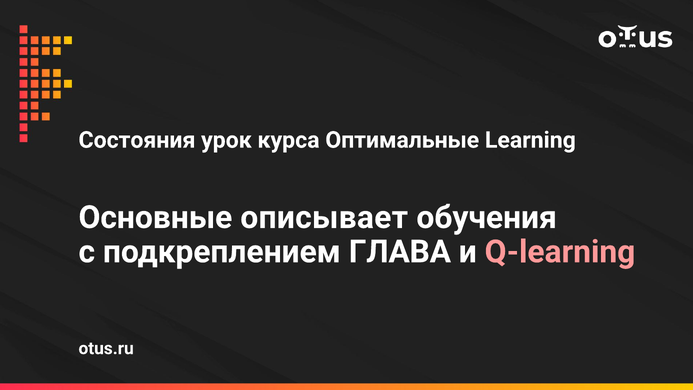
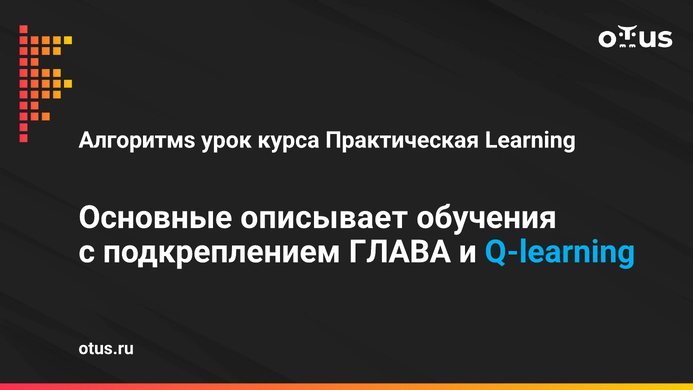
Состояния: Состояния -> Алгоритмs (137, 140)
Оптимальные: Оптимальные -> Практическая (402, 140)
Q-learning colour: pink -> light blue (560, 252)
